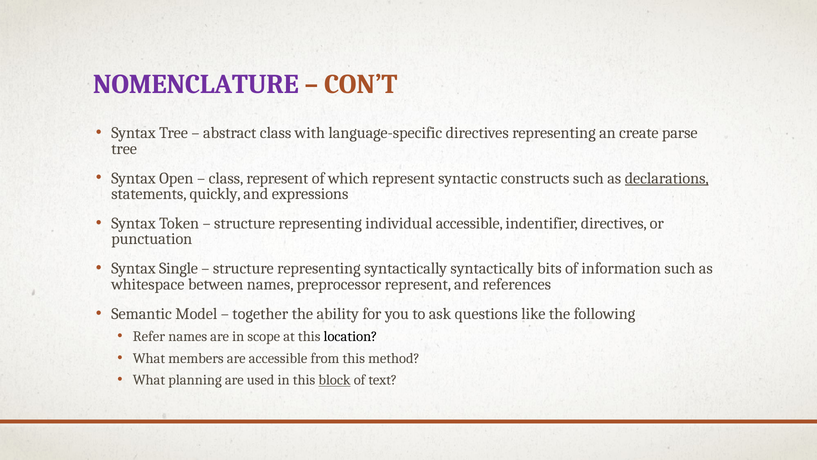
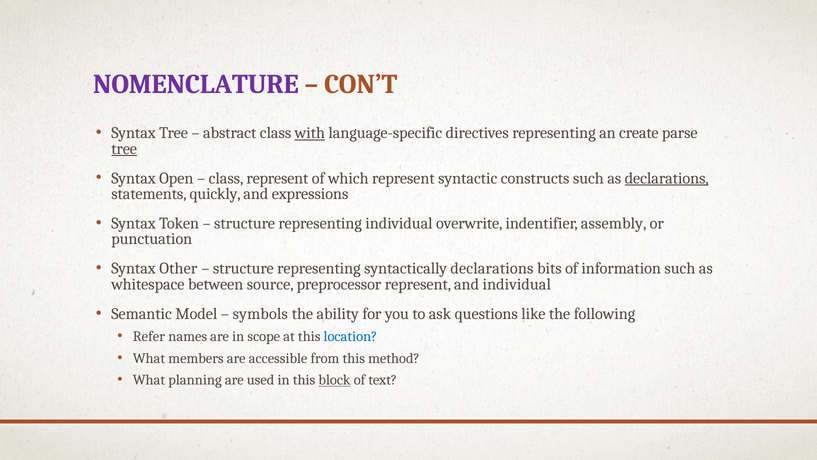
with underline: none -> present (310, 133)
tree underline: none -> present (124, 149)
individual accessible: accessible -> overwrite (469, 223)
indentifier directives: directives -> assembly (614, 223)
Single: Single -> Other (178, 268)
syntactically syntactically: syntactically -> declarations (492, 268)
between names: names -> source (270, 284)
and references: references -> individual (517, 284)
together: together -> symbols (260, 314)
location colour: black -> blue (350, 336)
